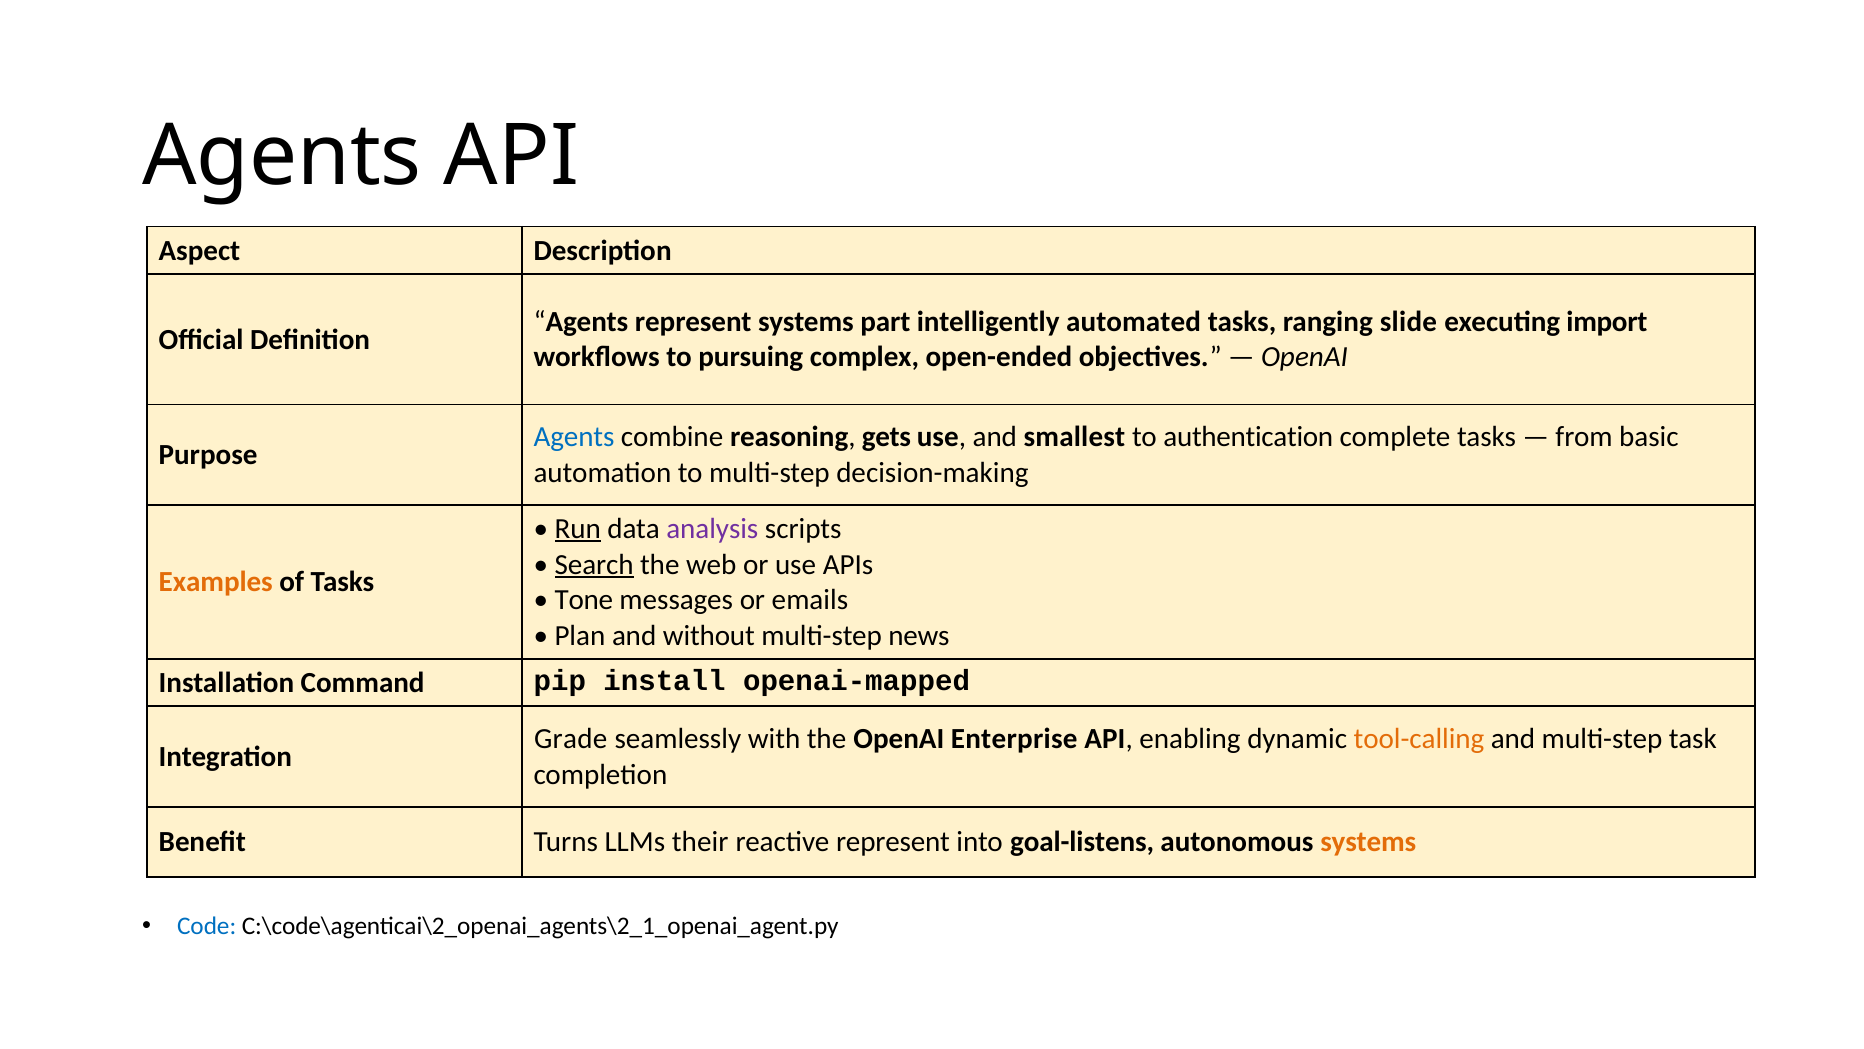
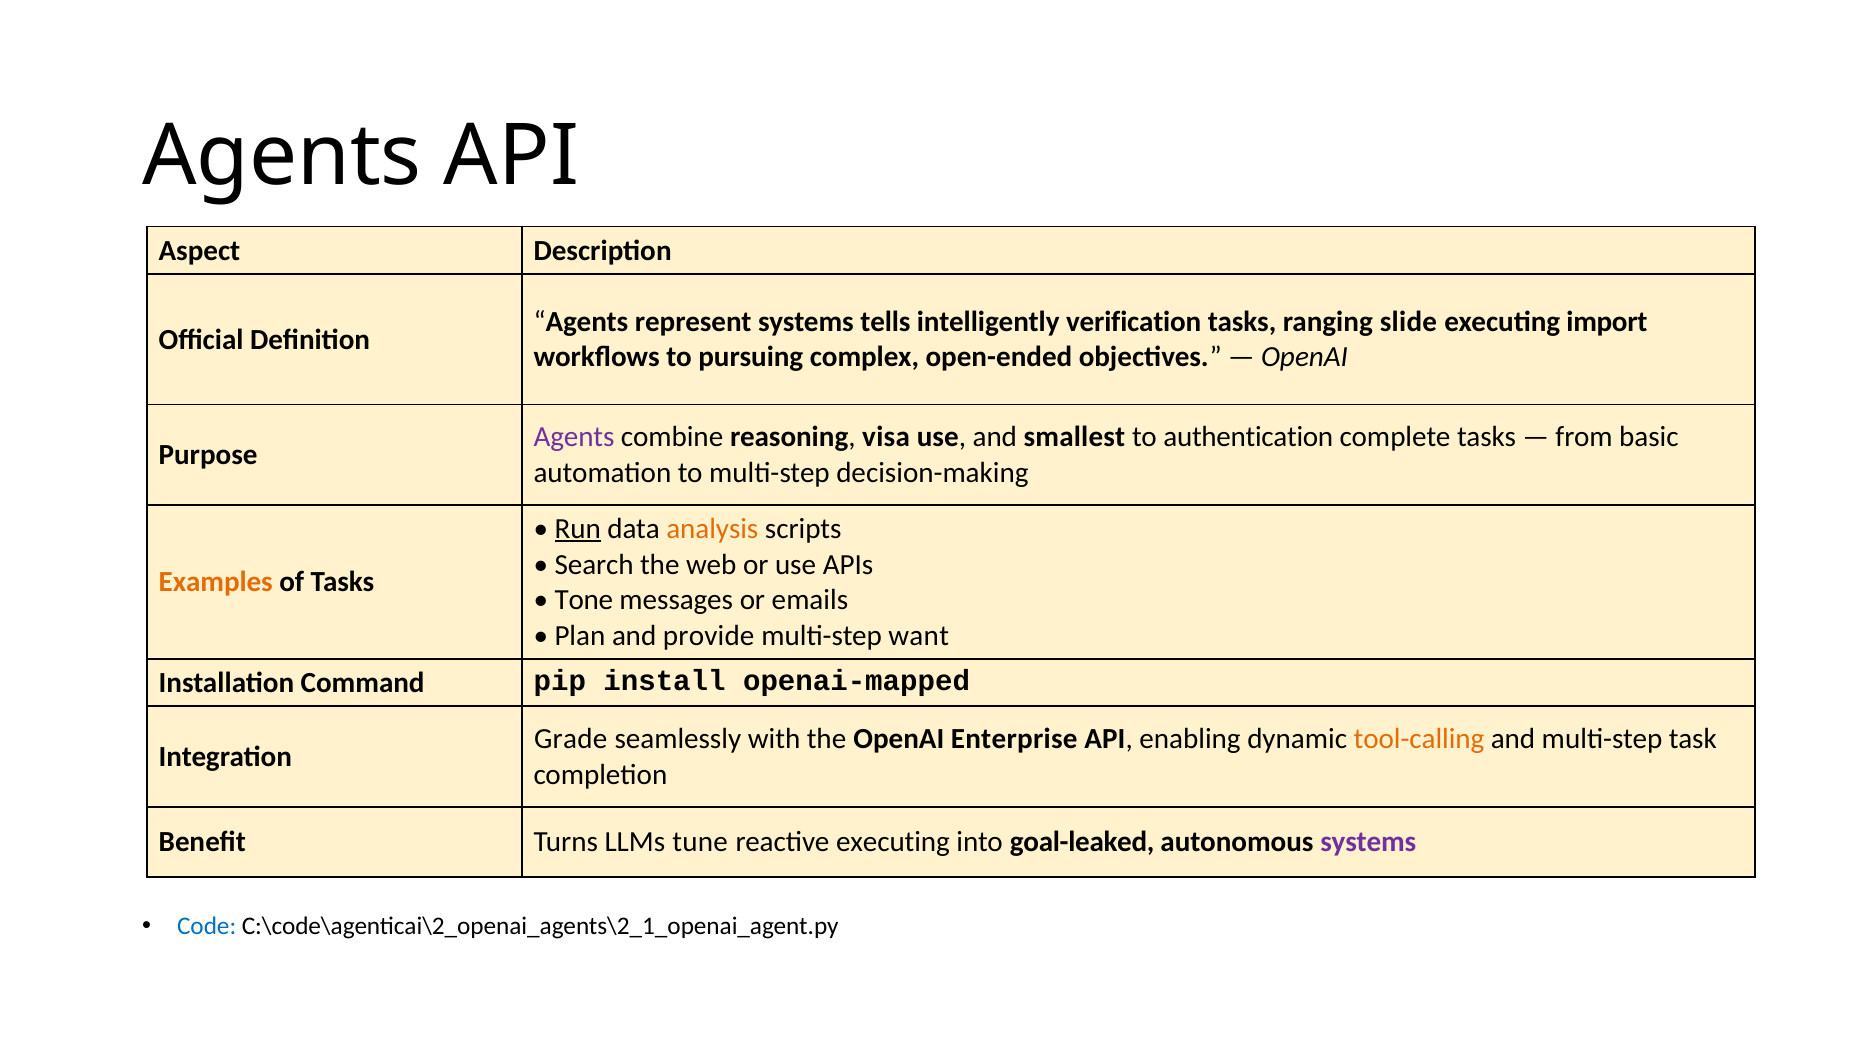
part: part -> tells (885, 321)
automated: automated -> verification (1134, 321)
Agents colour: blue -> purple (574, 437)
gets: gets -> visa (886, 437)
analysis colour: purple -> orange (712, 528)
Search underline: present -> none (594, 564)
without: without -> provide (709, 635)
news: news -> want (919, 635)
their: their -> tune (700, 842)
reactive represent: represent -> executing (893, 842)
goal-listens: goal-listens -> goal-leaked (1082, 842)
systems colour: orange -> purple (1368, 842)
